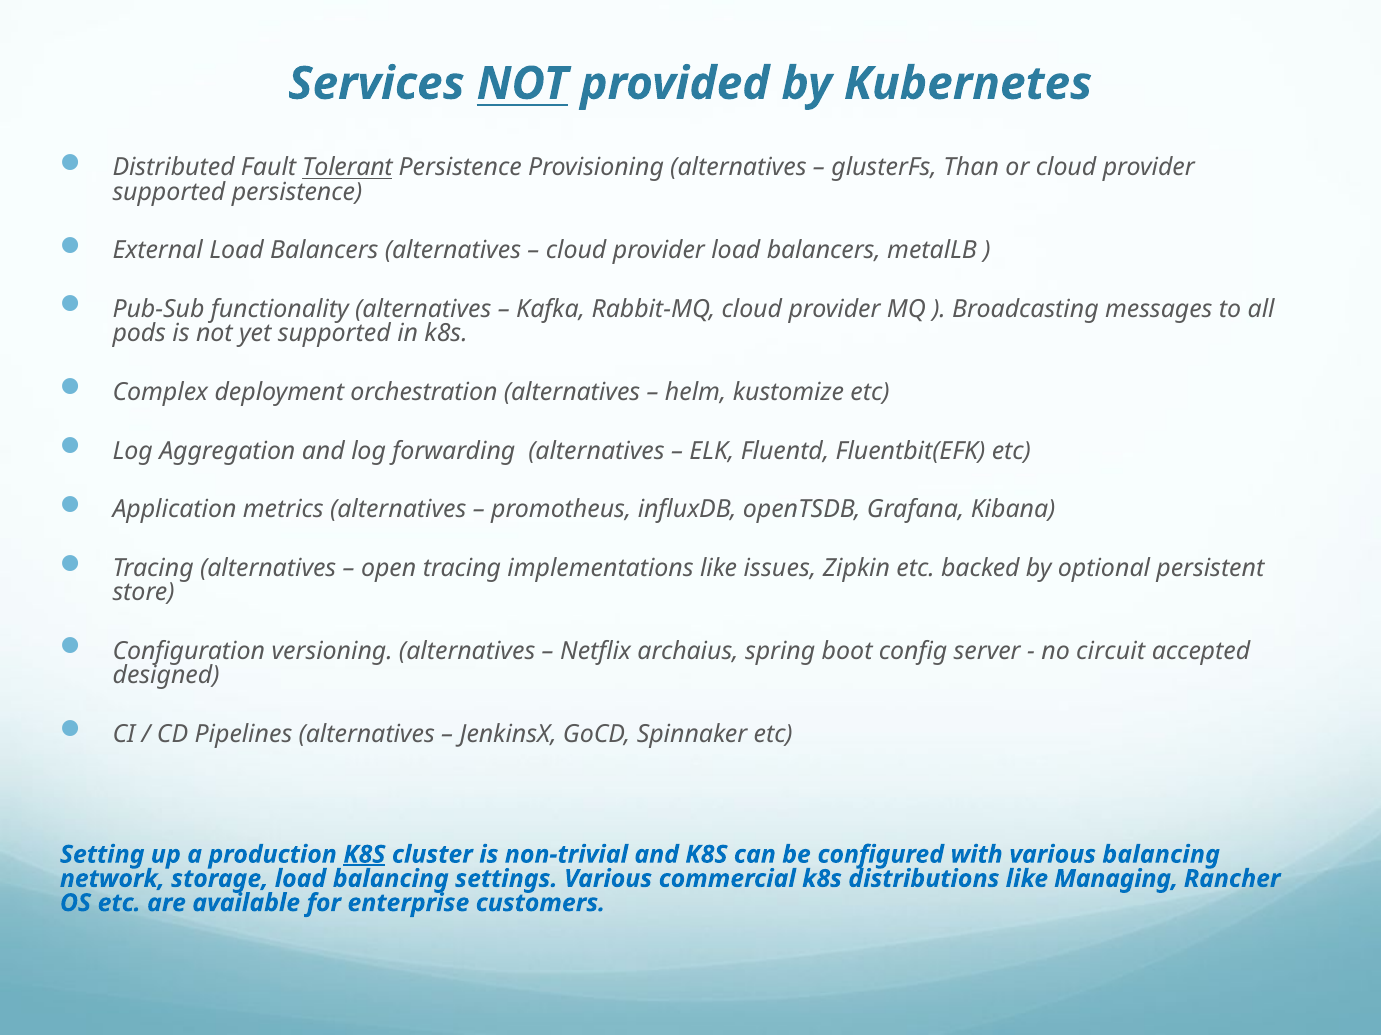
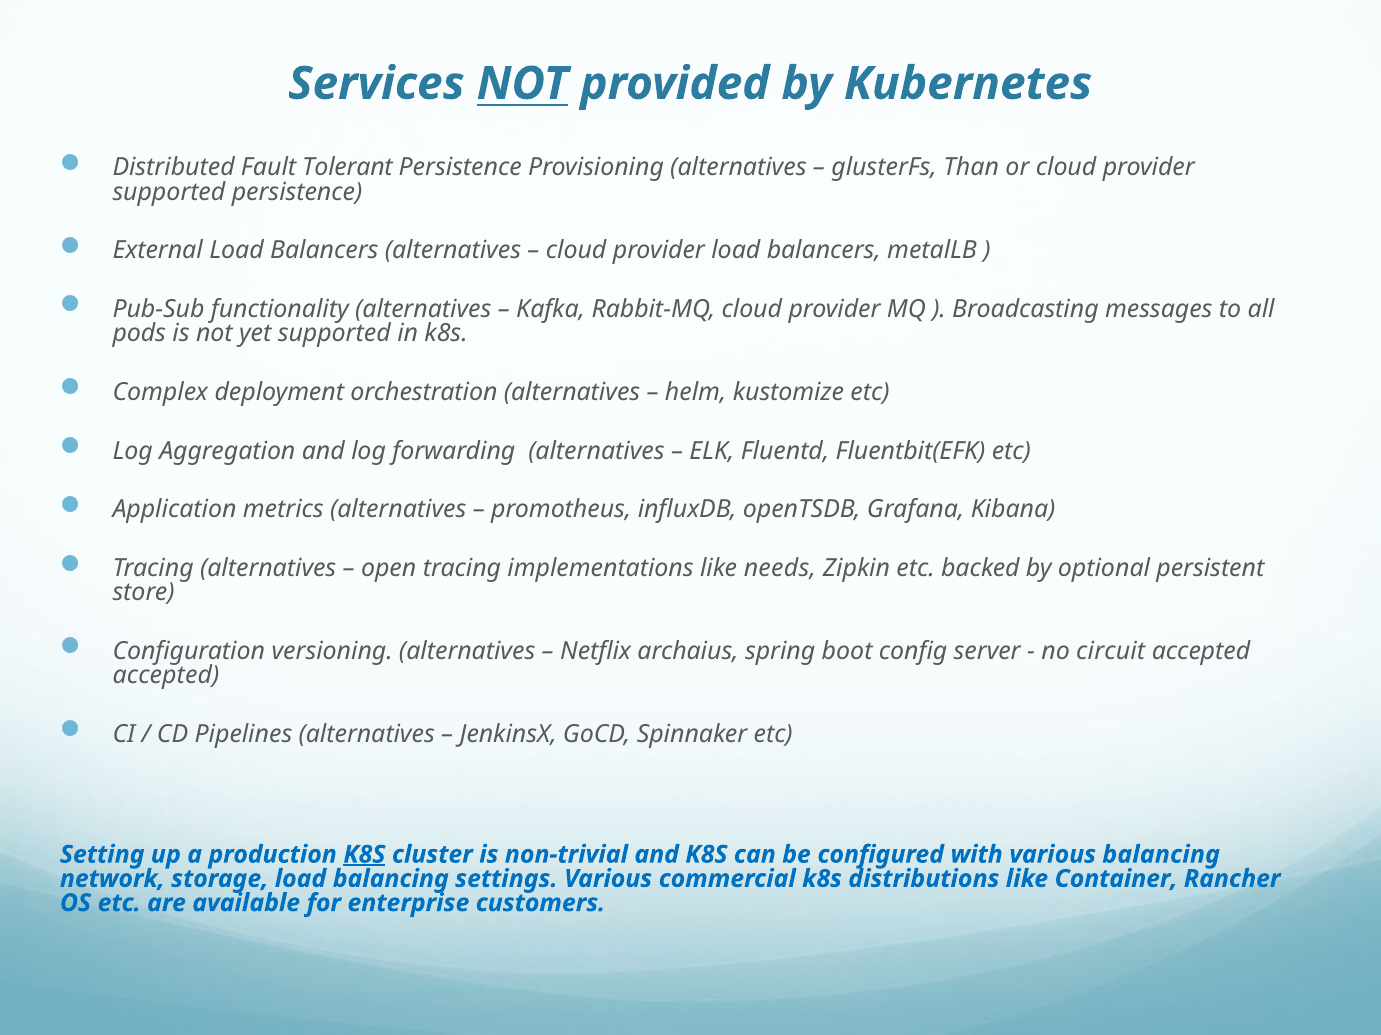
Tolerant underline: present -> none (347, 168)
issues: issues -> needs (780, 569)
designed: designed -> accepted (166, 676)
Managing: Managing -> Container (1116, 879)
